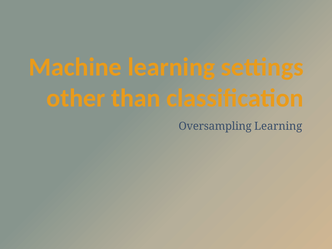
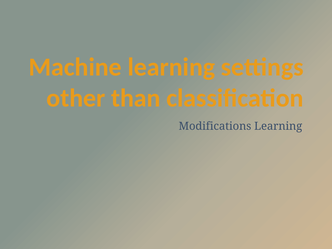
Oversampling: Oversampling -> Modifications (215, 126)
